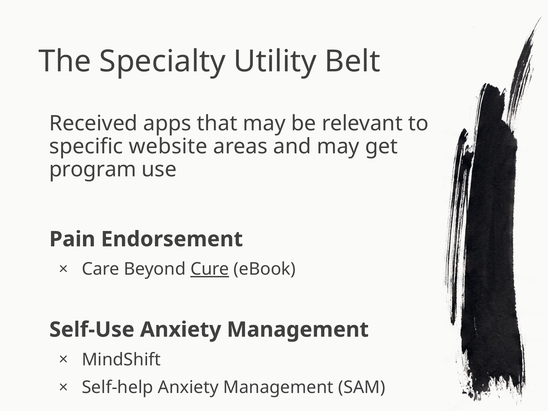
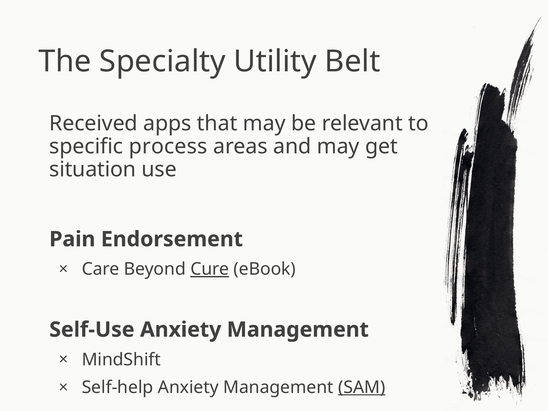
website: website -> process (168, 147)
program: program -> situation (93, 170)
SAM underline: none -> present (362, 387)
